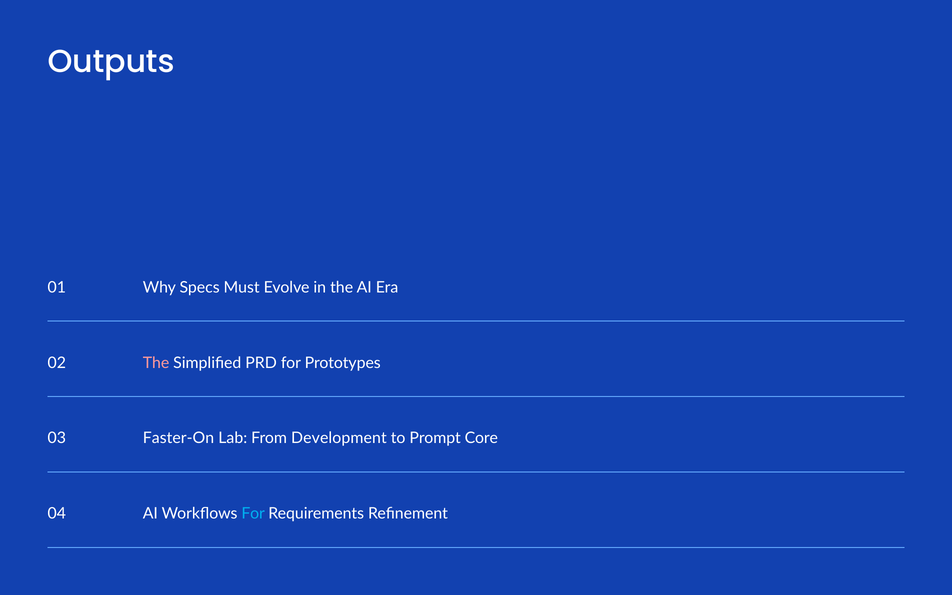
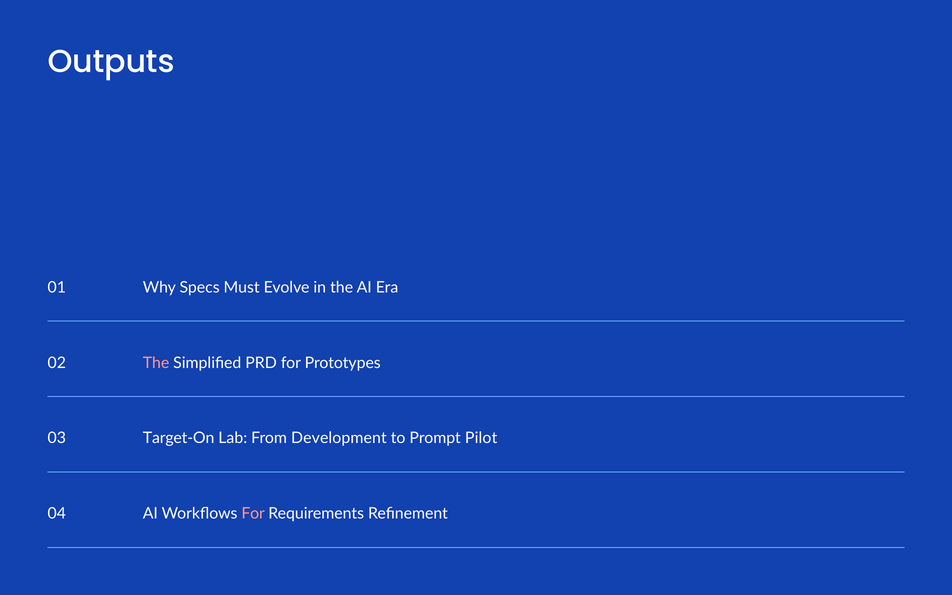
Faster-On: Faster-On -> Target-On (179, 438)
Core: Core -> Pilot (481, 438)
For colour: light blue -> pink (253, 514)
